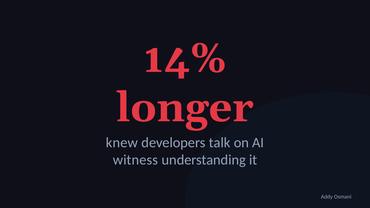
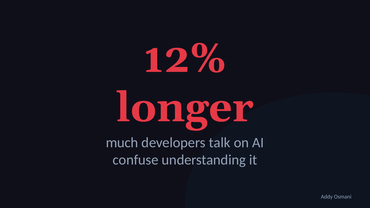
14%: 14% -> 12% (185, 58)
knew: knew -> much (122, 143)
witness: witness -> confuse (136, 160)
